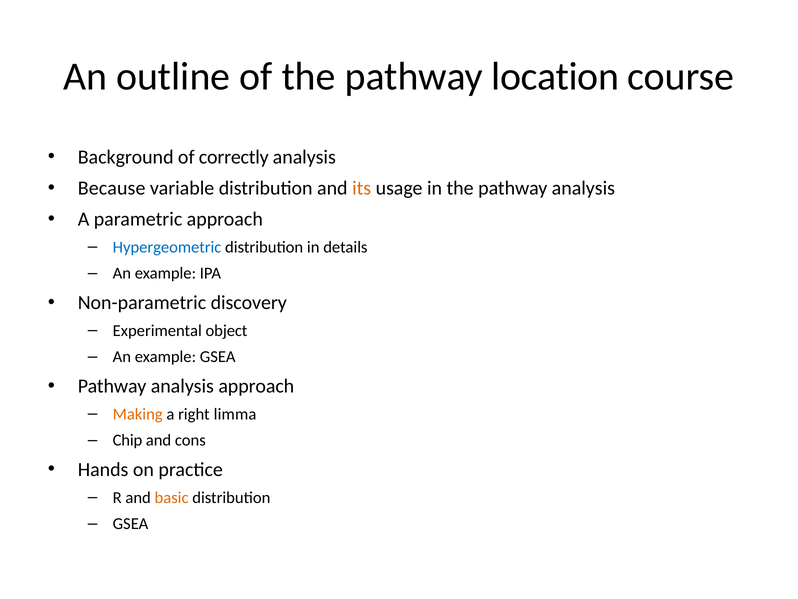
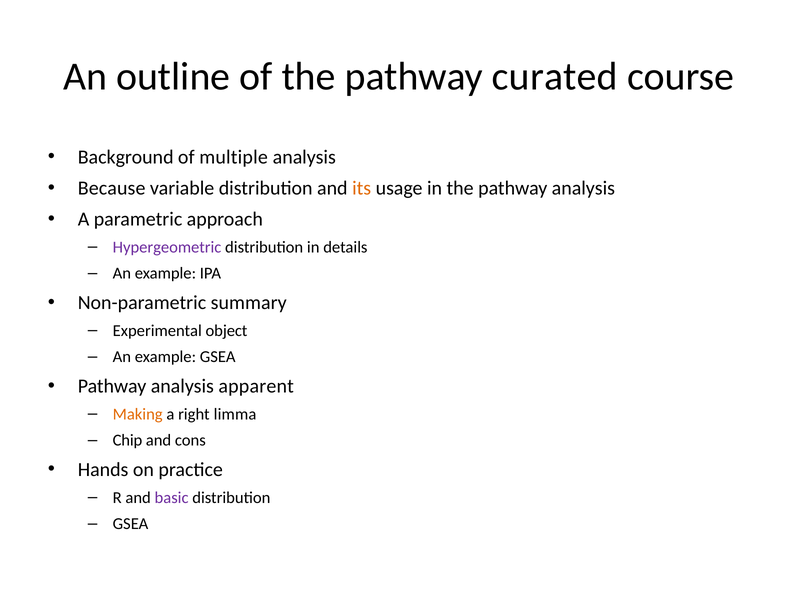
location: location -> curated (555, 77)
correctly: correctly -> multiple (234, 157)
Hypergeometric colour: blue -> purple (167, 247)
discovery: discovery -> summary (249, 302)
analysis approach: approach -> apparent (256, 386)
basic colour: orange -> purple (172, 497)
